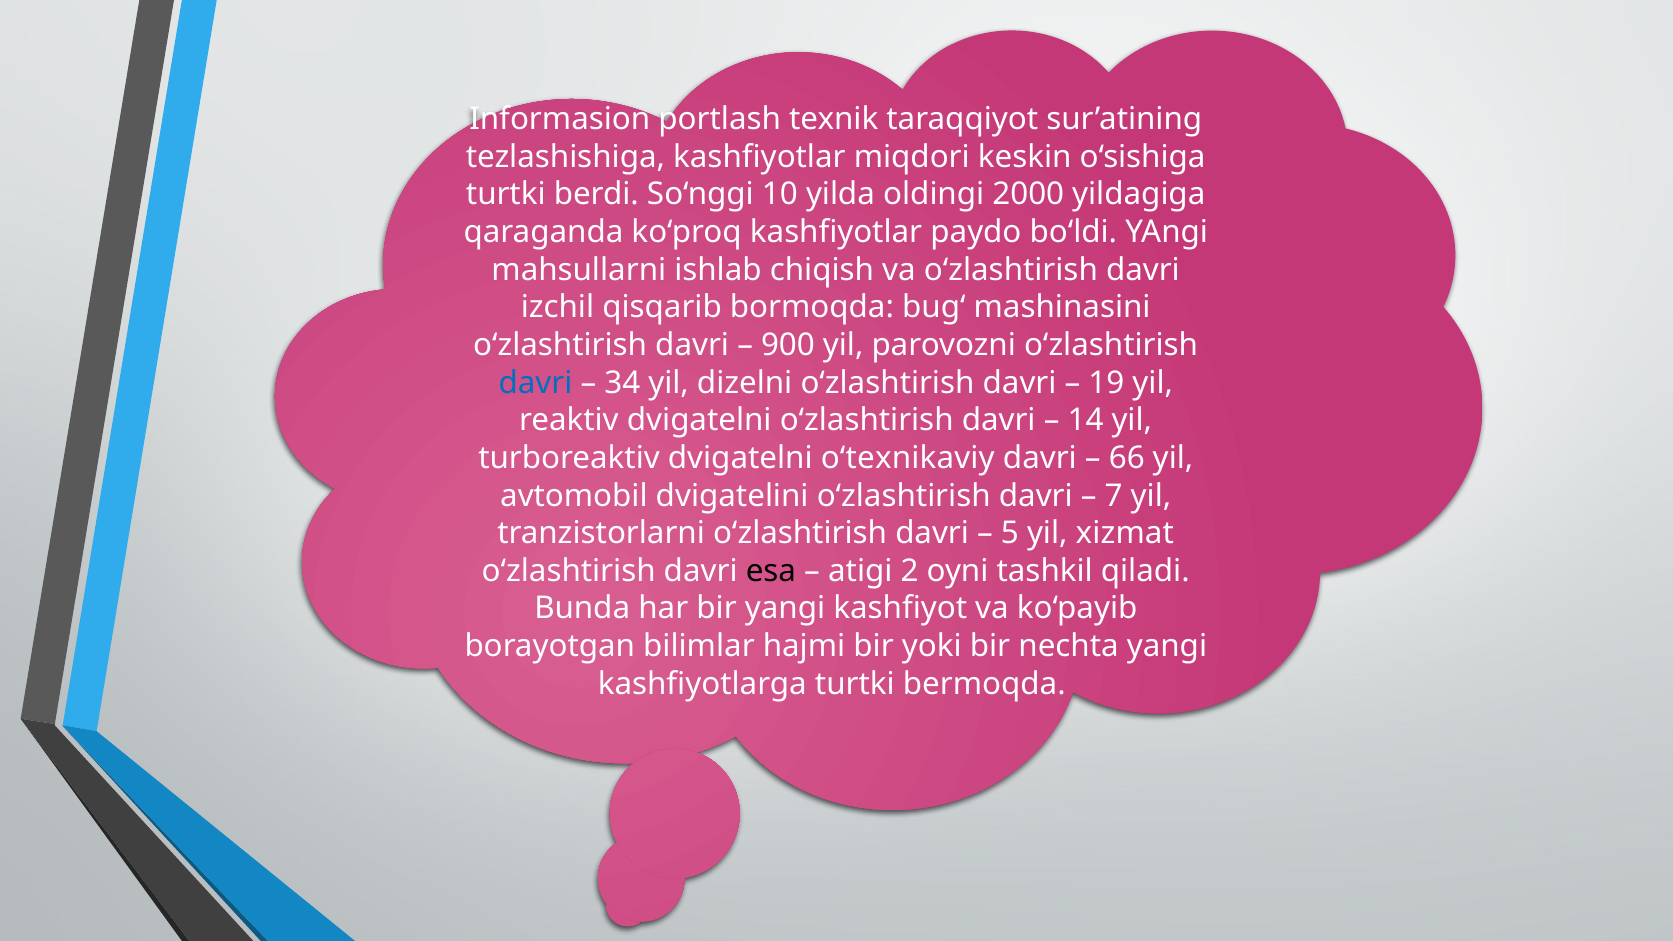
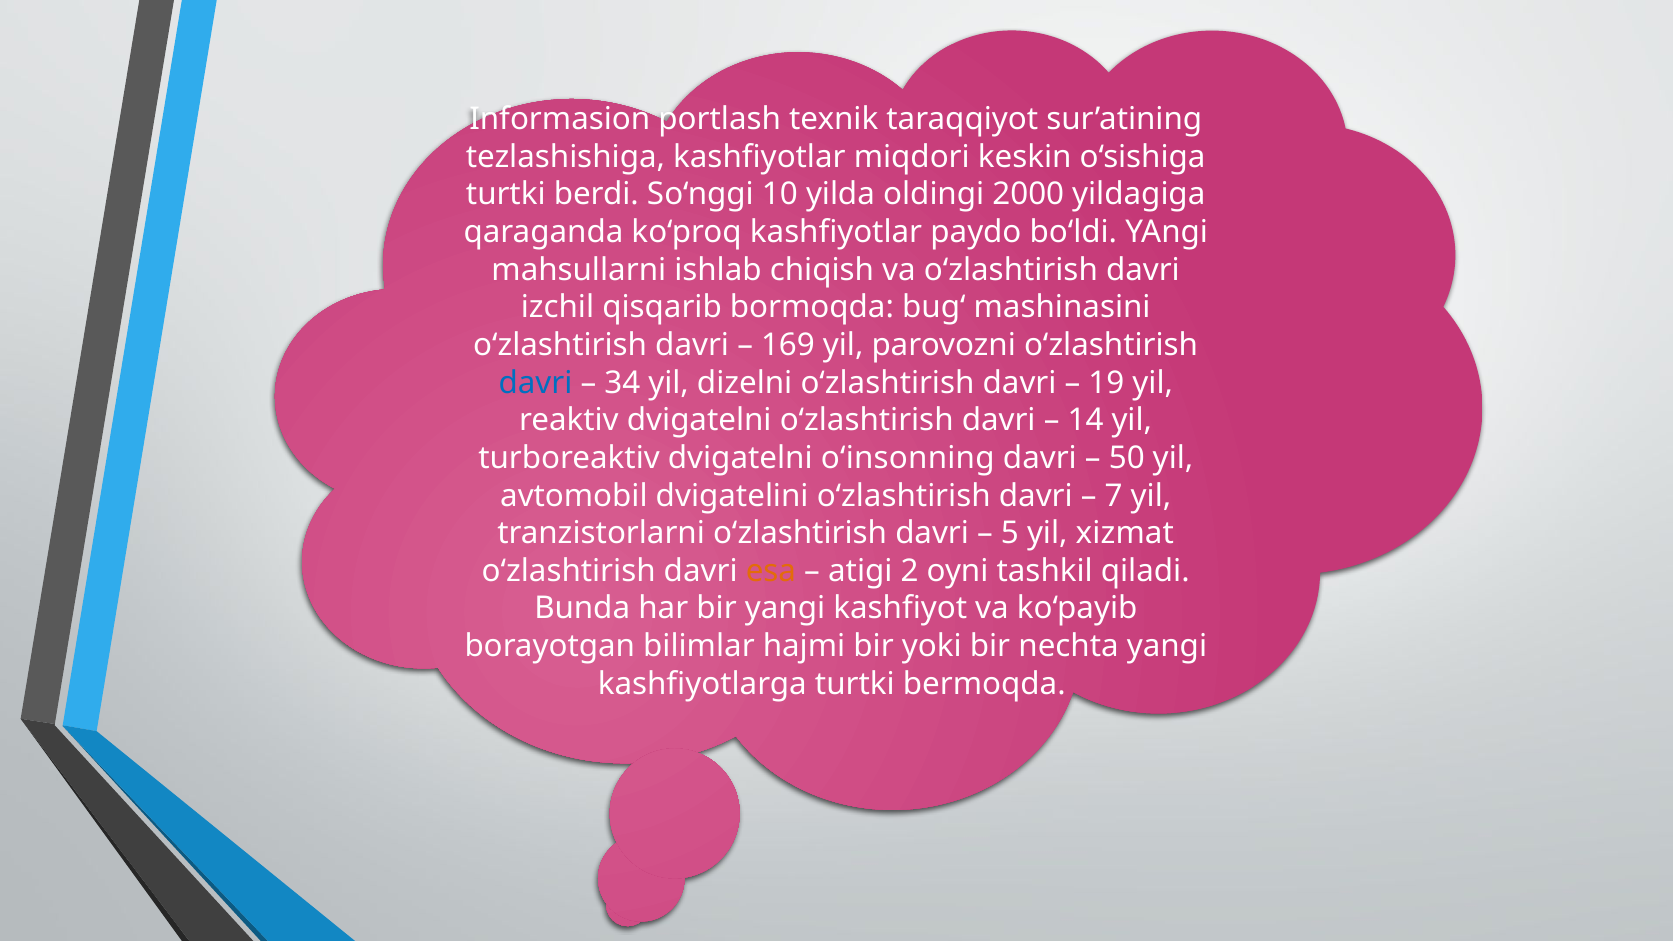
900: 900 -> 169 (788, 345)
o‘texnikaviy: o‘texnikaviy -> o‘insonning (908, 458)
66: 66 -> 50 (1127, 458)
esa colour: black -> orange (771, 571)
